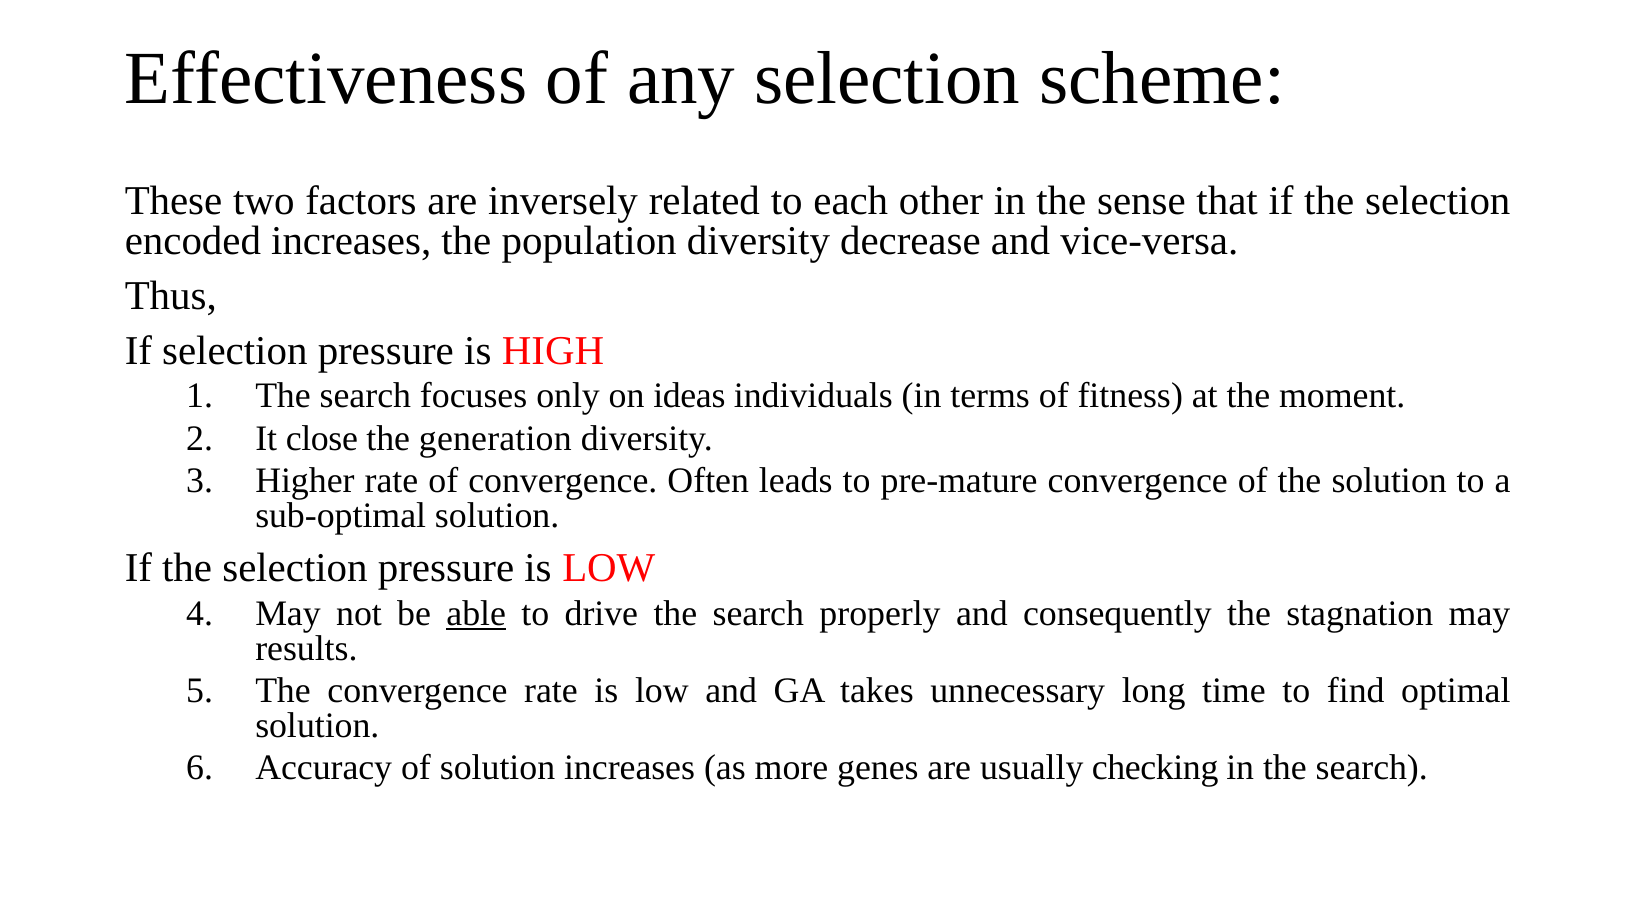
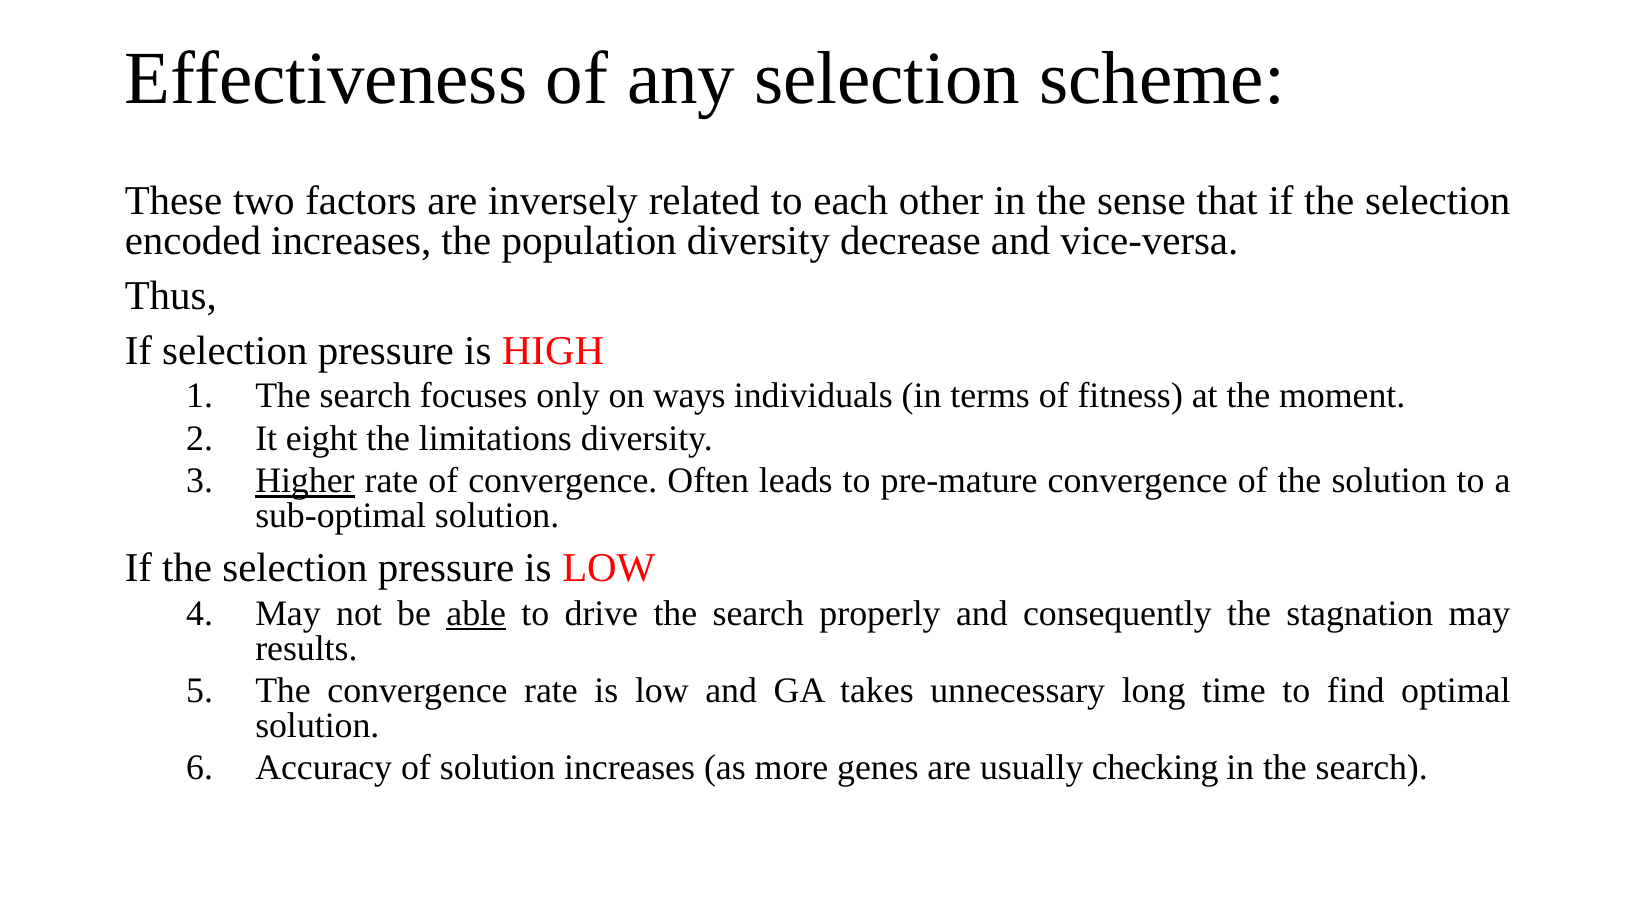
ideas: ideas -> ways (689, 396)
close: close -> eight (322, 438)
generation: generation -> limitations (495, 438)
Higher underline: none -> present (305, 481)
